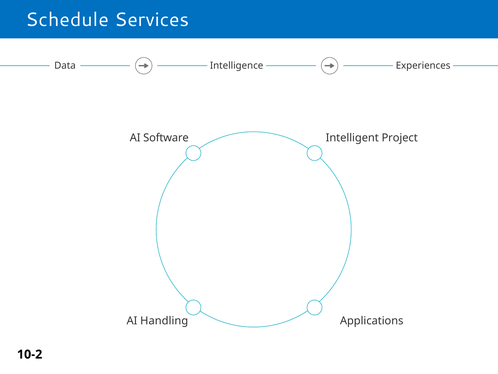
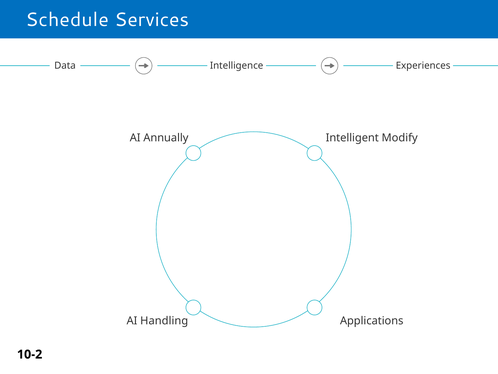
Software: Software -> Annually (166, 138)
Project: Project -> Modify (400, 138)
